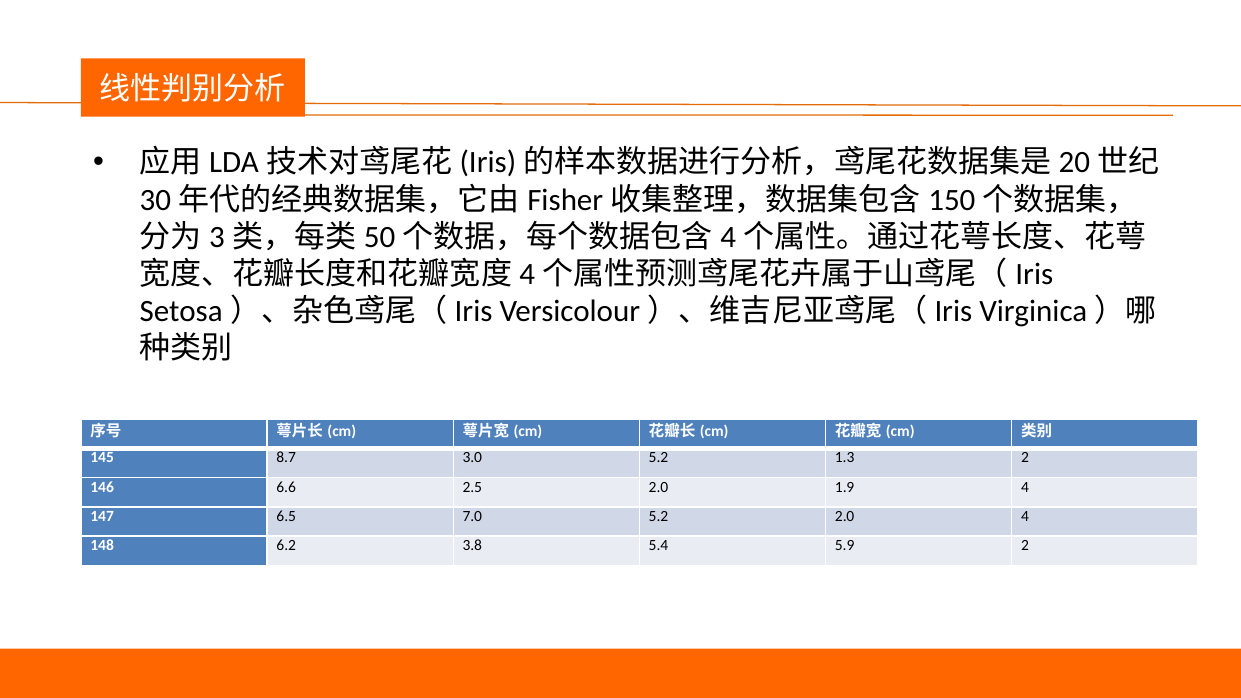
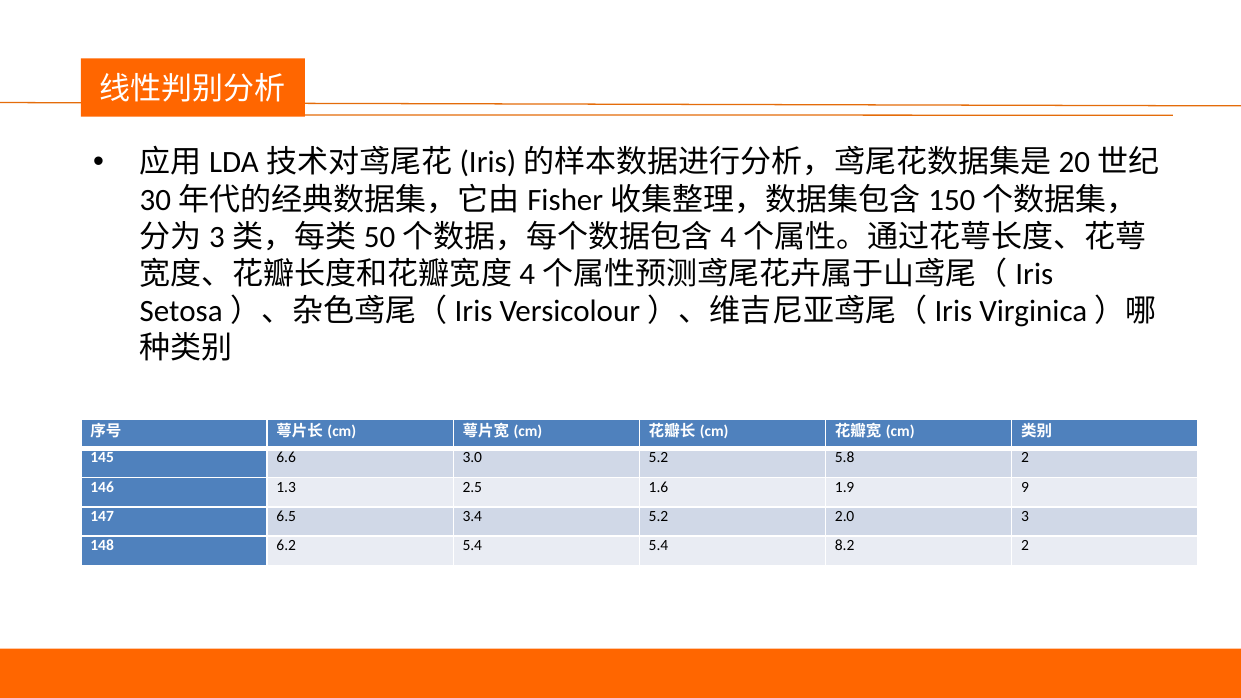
8.7: 8.7 -> 6.6 (286, 458)
1.3: 1.3 -> 5.8 (845, 458)
6.6: 6.6 -> 1.3 (286, 487)
2.5 2.0: 2.0 -> 1.6 (658, 487)
1.9 4: 4 -> 9 (1025, 487)
7.0: 7.0 -> 3.4 (472, 516)
2.0 4: 4 -> 3 (1025, 516)
6.2 3.8: 3.8 -> 5.4 (472, 546)
5.9: 5.9 -> 8.2 (845, 546)
